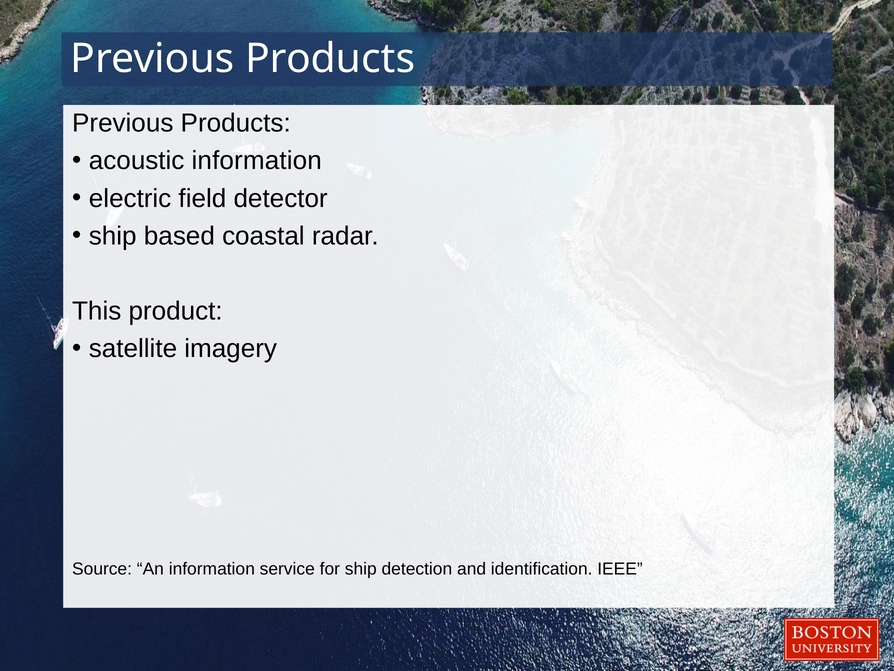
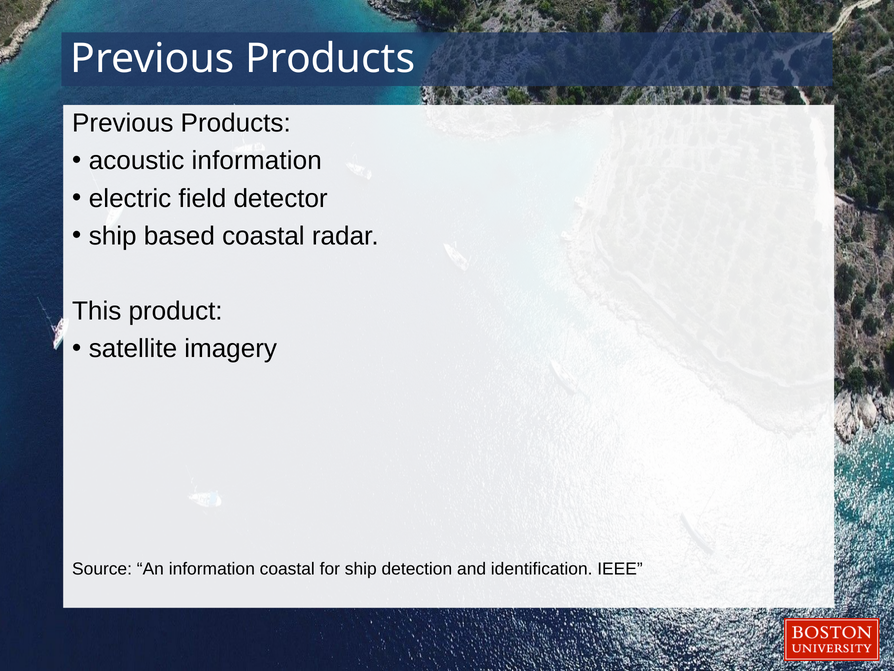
information service: service -> coastal (287, 568)
